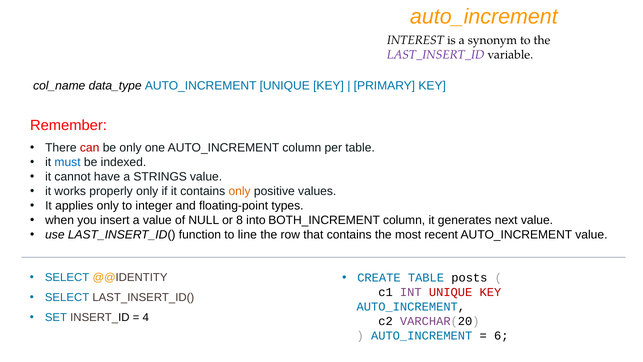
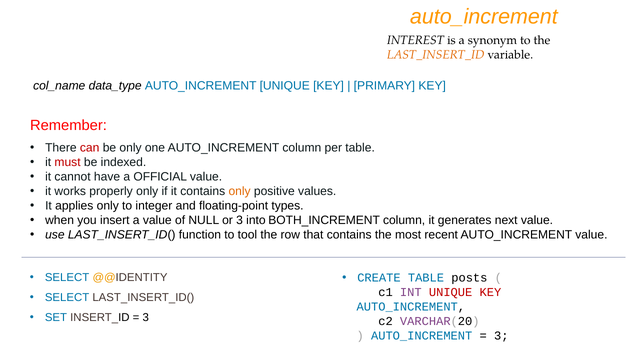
LAST_INSERT_ID colour: purple -> orange (436, 55)
must colour: blue -> red (68, 162)
STRINGS: STRINGS -> OFFICIAL (160, 177)
or 8: 8 -> 3 (240, 220)
line: line -> tool (247, 235)
4: 4 -> 3 (146, 317)
6: 6 -> 3 (501, 336)
